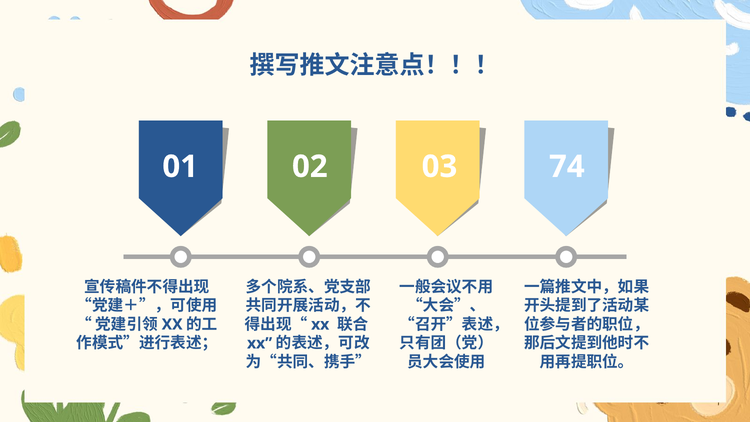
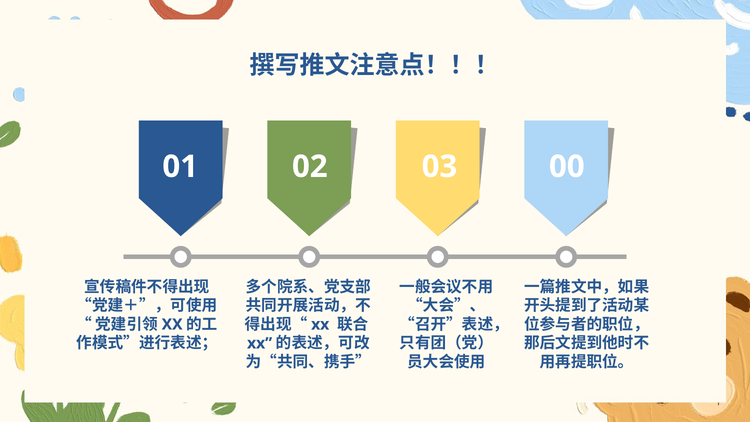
74: 74 -> 00 (567, 167)
